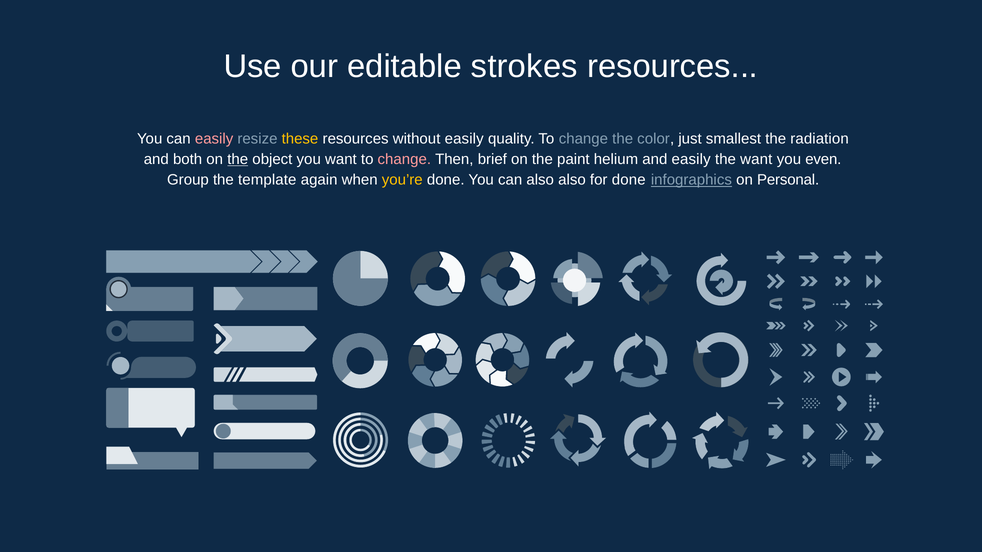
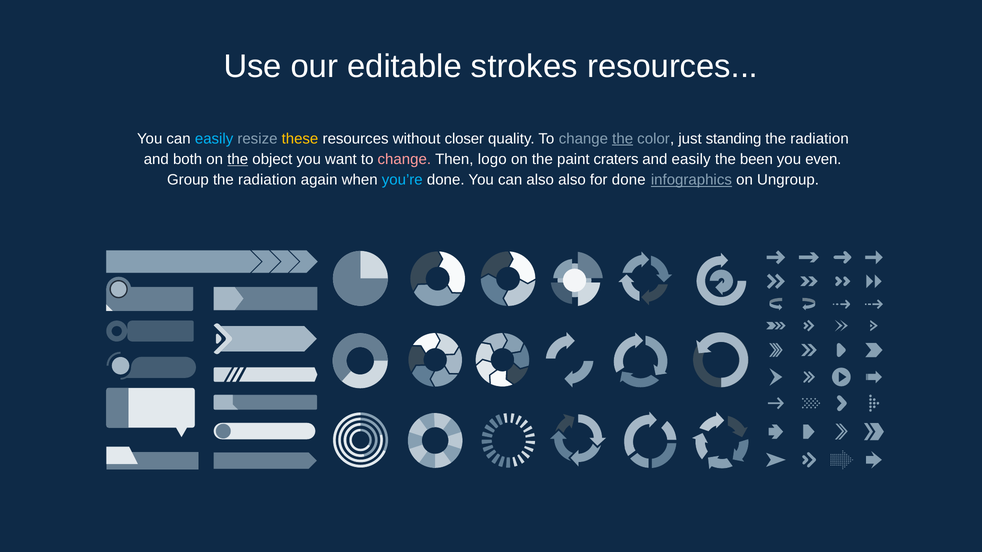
easily colour: pink -> light blue (214, 139)
without easily: easily -> closer (464, 139)
the underline: none -> present (623, 139)
smallest: smallest -> standing (734, 139)
brief: brief -> logo (492, 159)
helium: helium -> craters (616, 159)
the want: want -> been (756, 159)
Group the template: template -> radiation (267, 180)
you’re colour: yellow -> light blue (402, 180)
Personal: Personal -> Ungroup (788, 180)
